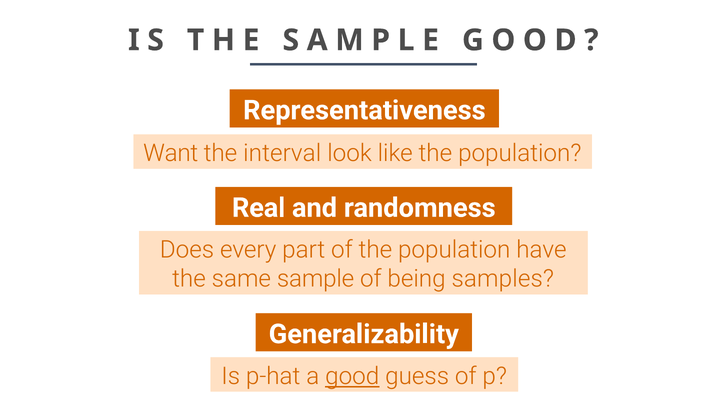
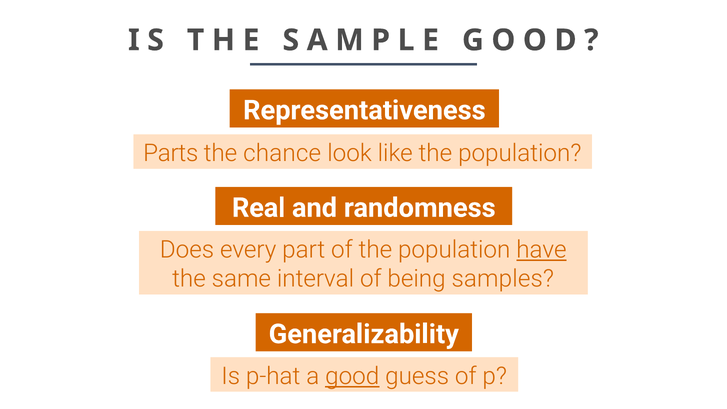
Want: Want -> Parts (171, 153)
interval: interval -> chance (282, 153)
have underline: none -> present (541, 250)
same sample: sample -> interval (316, 279)
